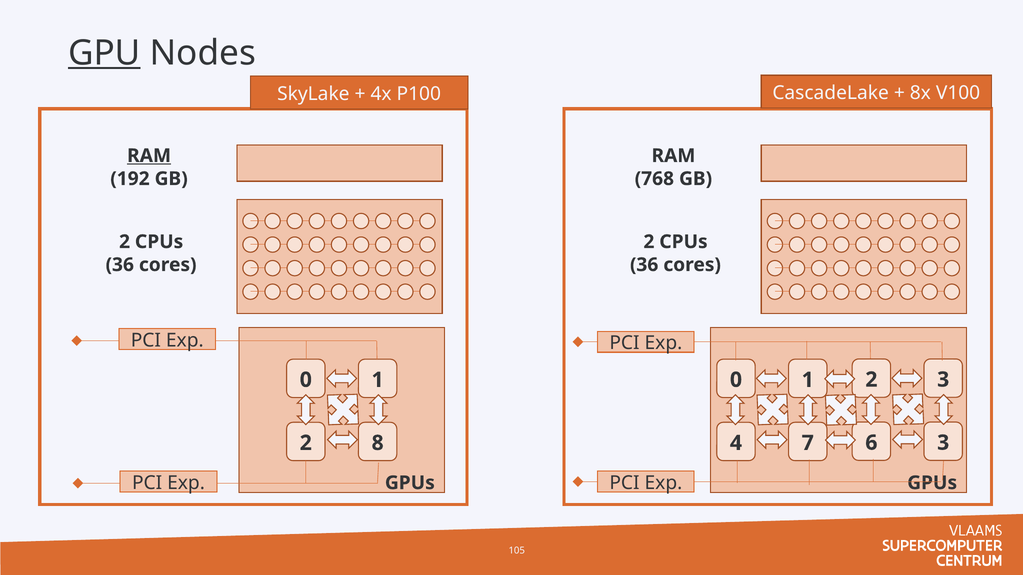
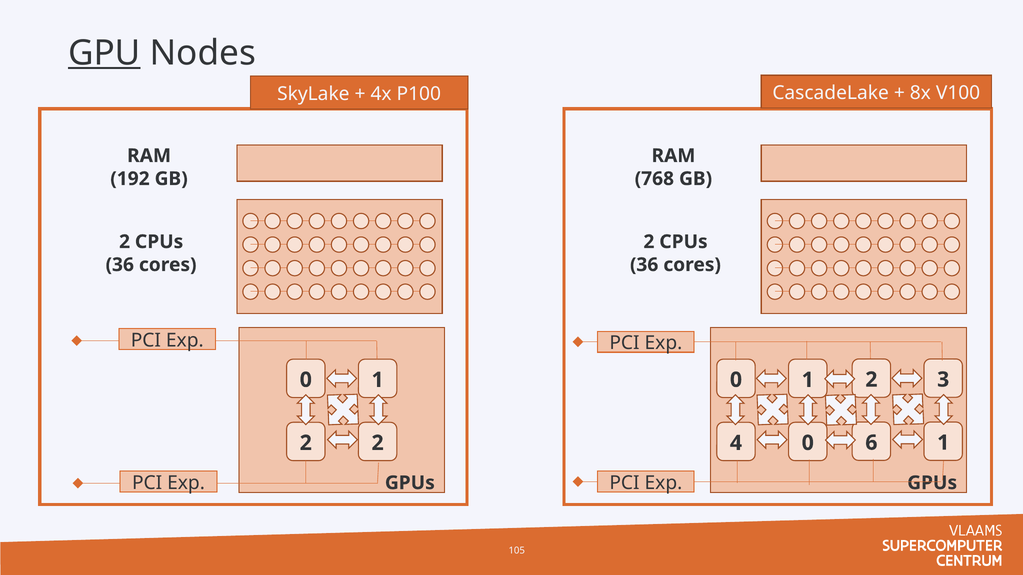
RAM underline: present -> none (149, 156)
6 3: 3 -> 1 (943, 443)
2 8: 8 -> 2 (378, 443)
4 7: 7 -> 0 (808, 443)
